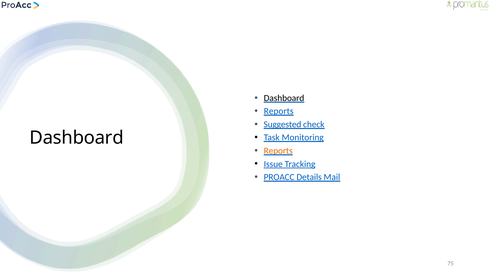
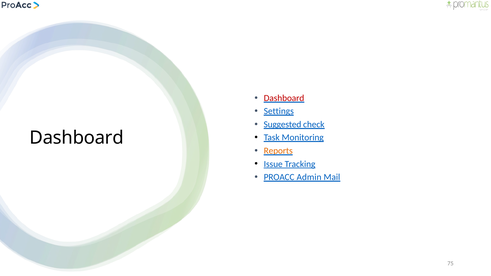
Dashboard colour: black -> red (284, 98)
Reports: Reports -> Settings (279, 111)
Details: Details -> Admin (309, 177)
